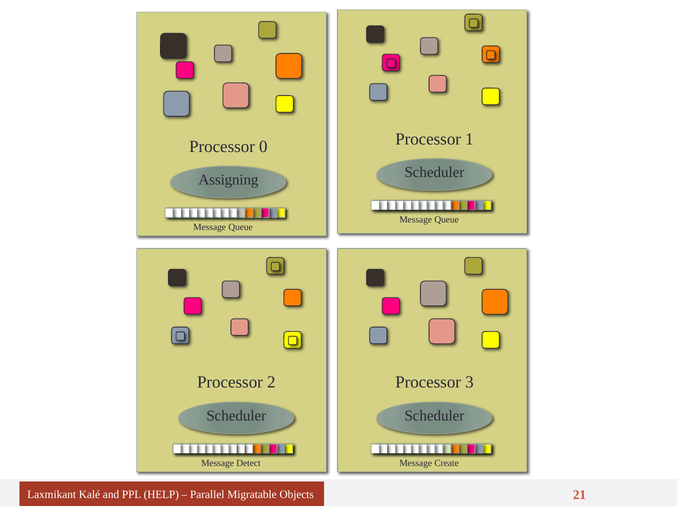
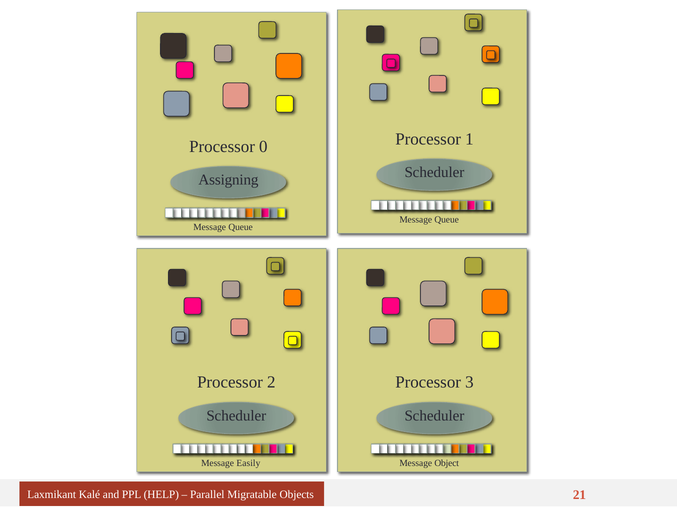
Detect: Detect -> Easily (248, 463)
Create: Create -> Object (447, 463)
